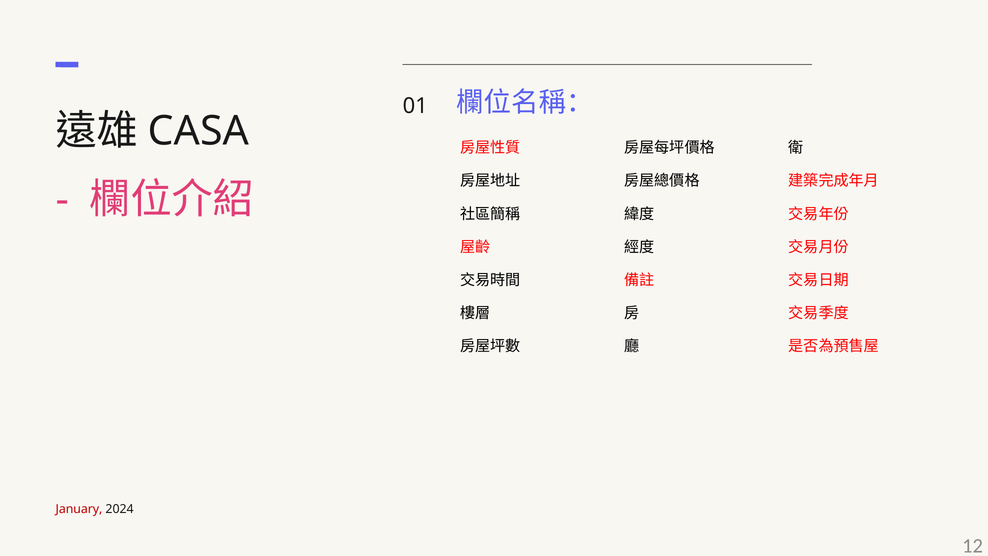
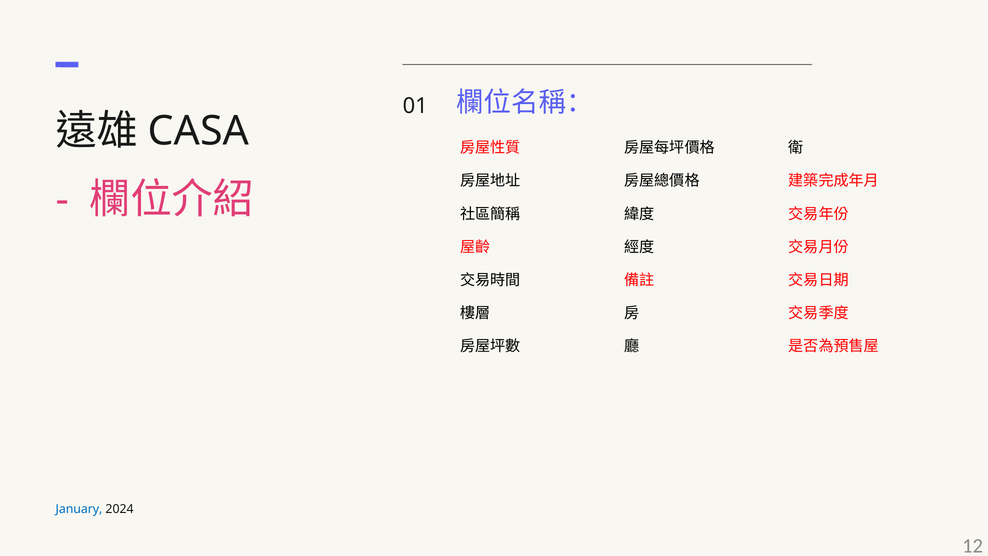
January colour: red -> blue (79, 509)
